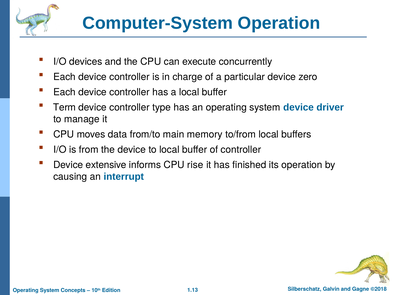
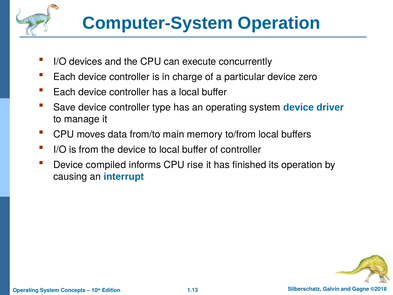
Term: Term -> Save (65, 107)
extensive: extensive -> compiled (106, 165)
